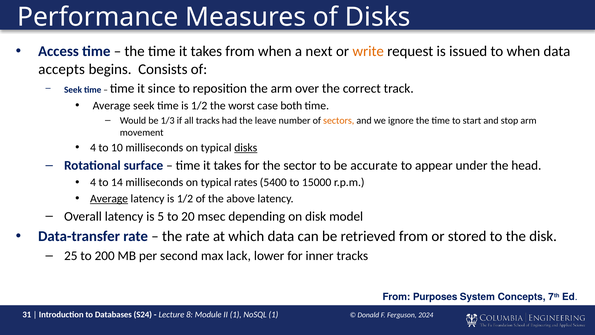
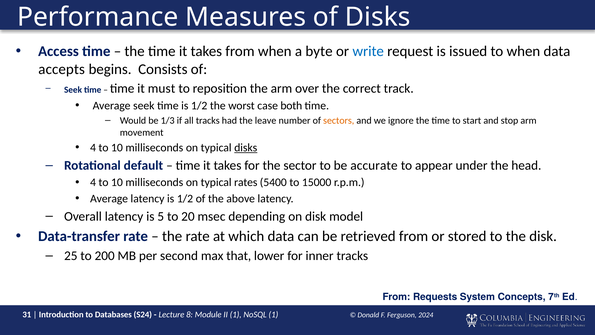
next: next -> byte (319, 51)
write colour: orange -> blue (368, 51)
since: since -> must (162, 89)
surface: surface -> default (143, 165)
14: 14 -> 10 (117, 182)
Average underline: present -> none (109, 199)
lack: lack -> that (239, 256)
Purposes: Purposes -> Requests (435, 297)
